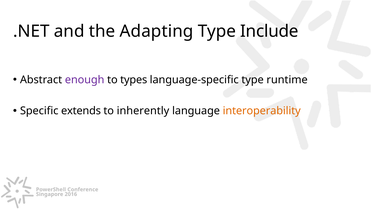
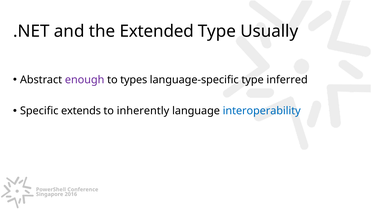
Adapting: Adapting -> Extended (157, 31)
Include: Include -> Usually (269, 31)
runtime: runtime -> inferred (287, 80)
interoperability colour: orange -> blue (262, 111)
